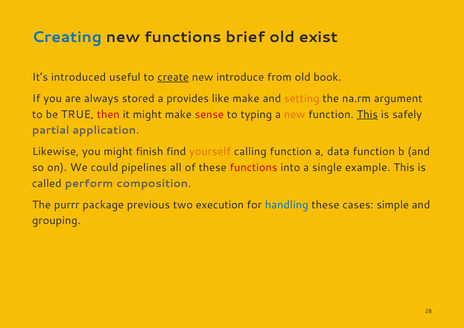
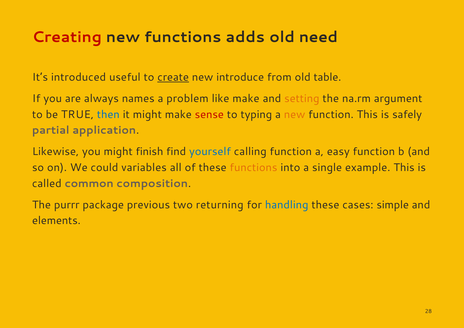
Creating colour: blue -> red (67, 37)
brief: brief -> adds (245, 37)
exist: exist -> need (318, 37)
book: book -> table (327, 77)
stored: stored -> names (138, 99)
provides: provides -> problem (188, 99)
then colour: red -> blue (108, 114)
This underline: present -> none (367, 114)
yourself colour: orange -> blue (210, 152)
data: data -> easy (338, 152)
pipelines: pipelines -> variables (144, 168)
functions colour: red -> orange (253, 168)
perform: perform -> common (89, 183)
execution: execution -> returning (220, 205)
grouping: grouping -> elements (56, 221)
